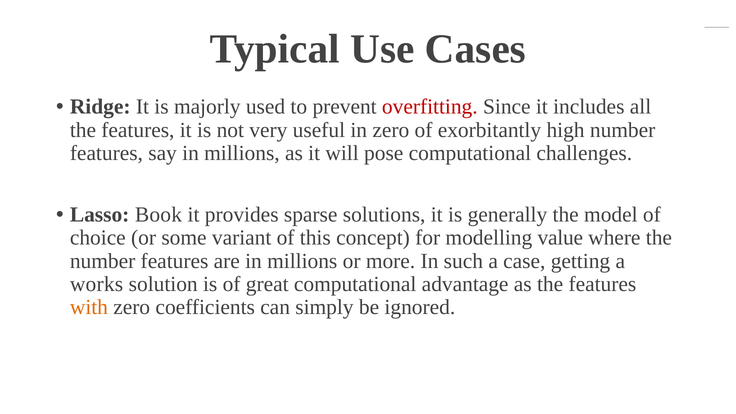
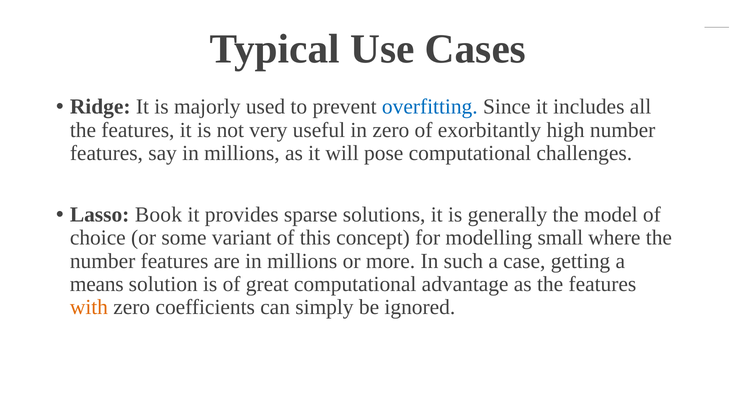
overfitting colour: red -> blue (430, 107)
value: value -> small (560, 238)
works: works -> means (97, 284)
